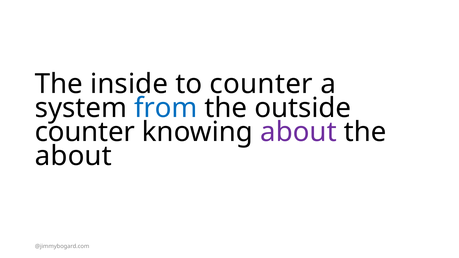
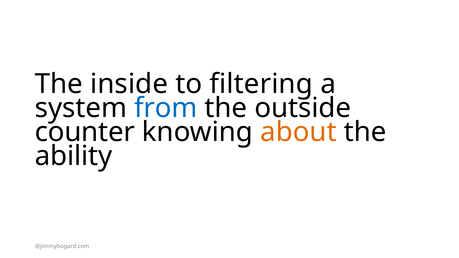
to counter: counter -> filtering (261, 84)
about colour: purple -> orange (298, 132)
about: about -> ability (73, 156)
